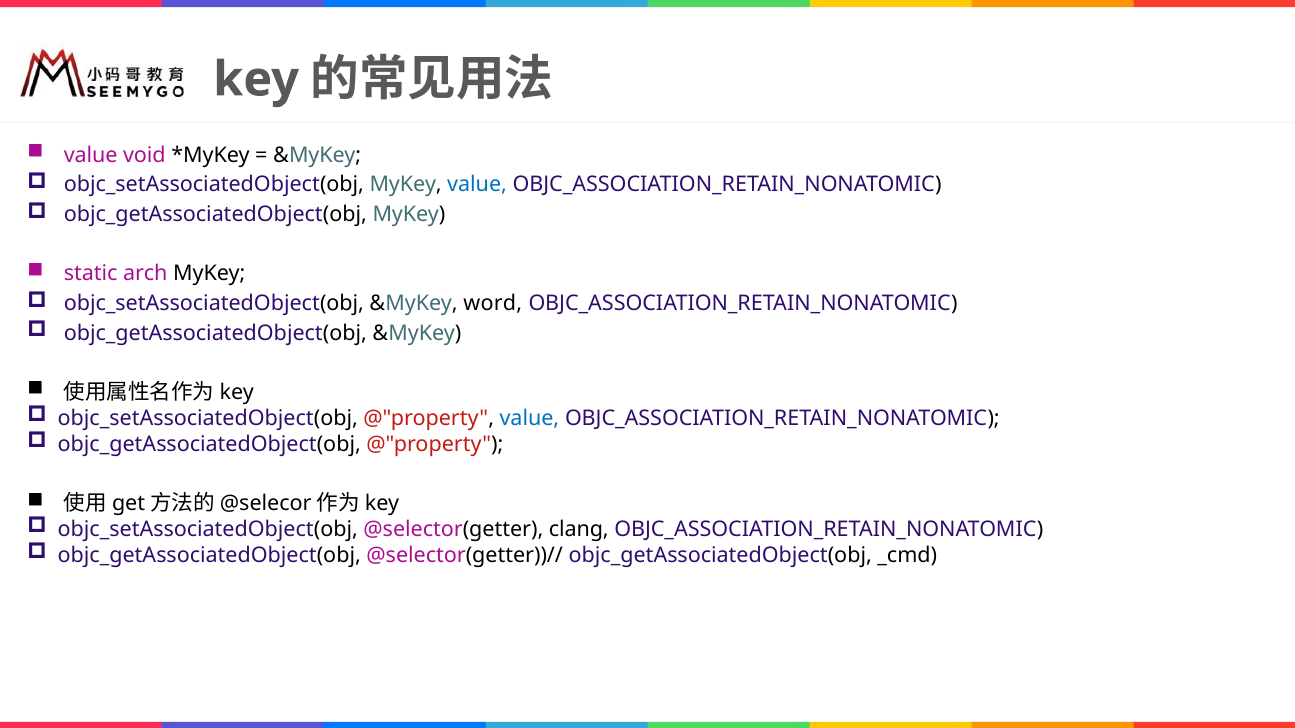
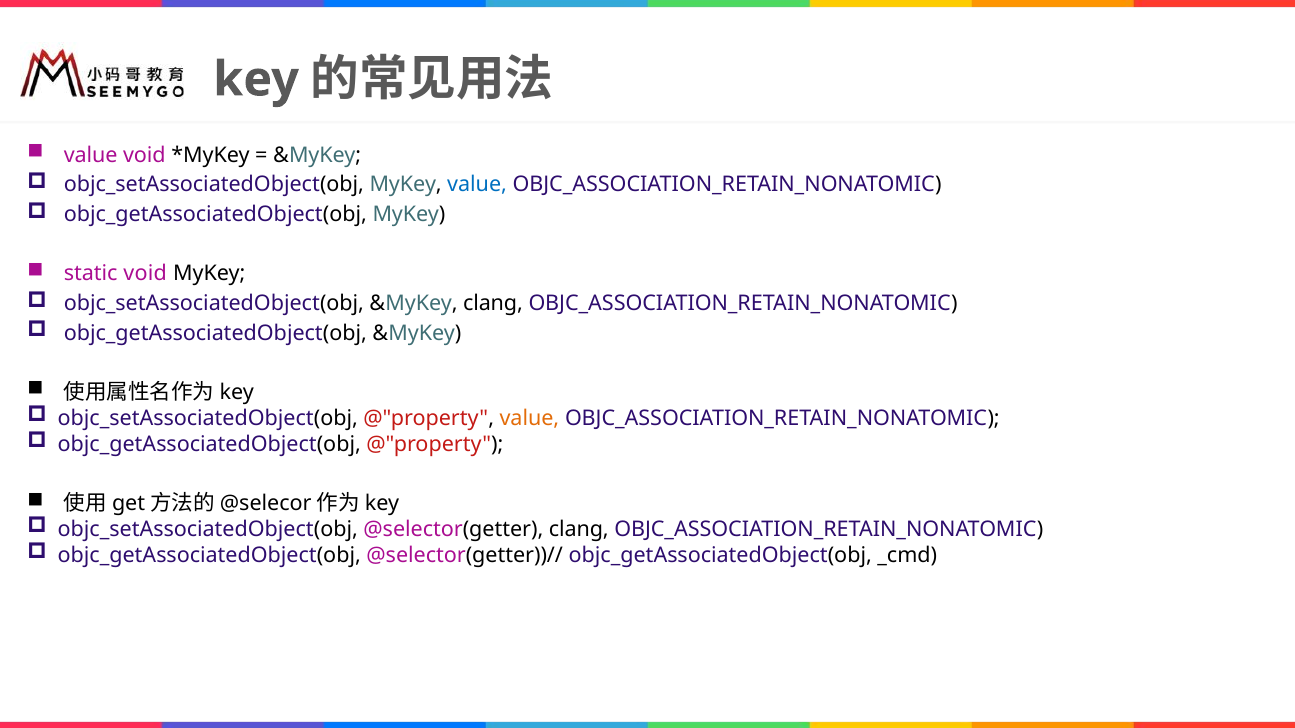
static arch: arch -> void (145, 274)
&MyKey word: word -> clang (493, 304)
value colour: blue -> orange (529, 419)
